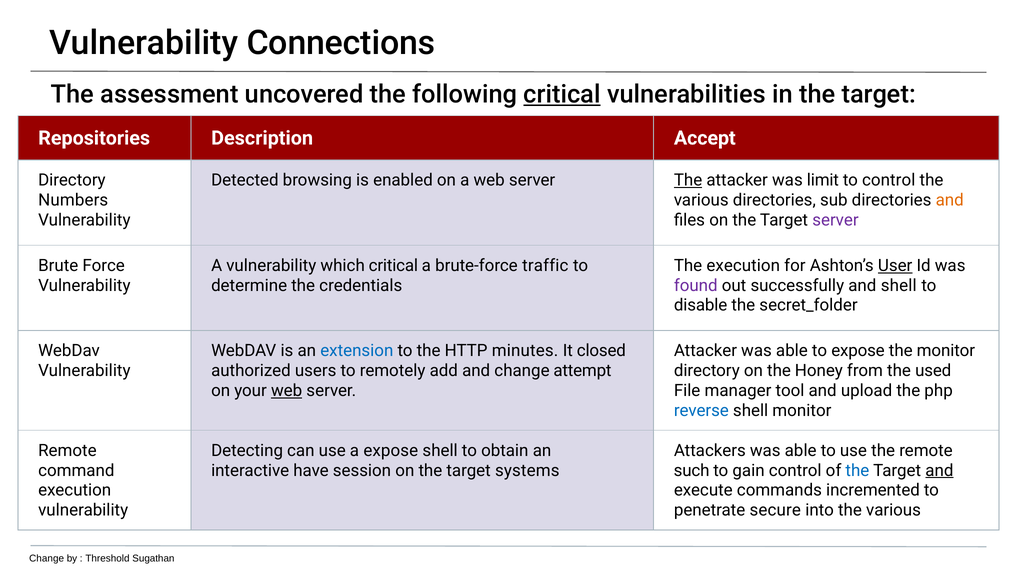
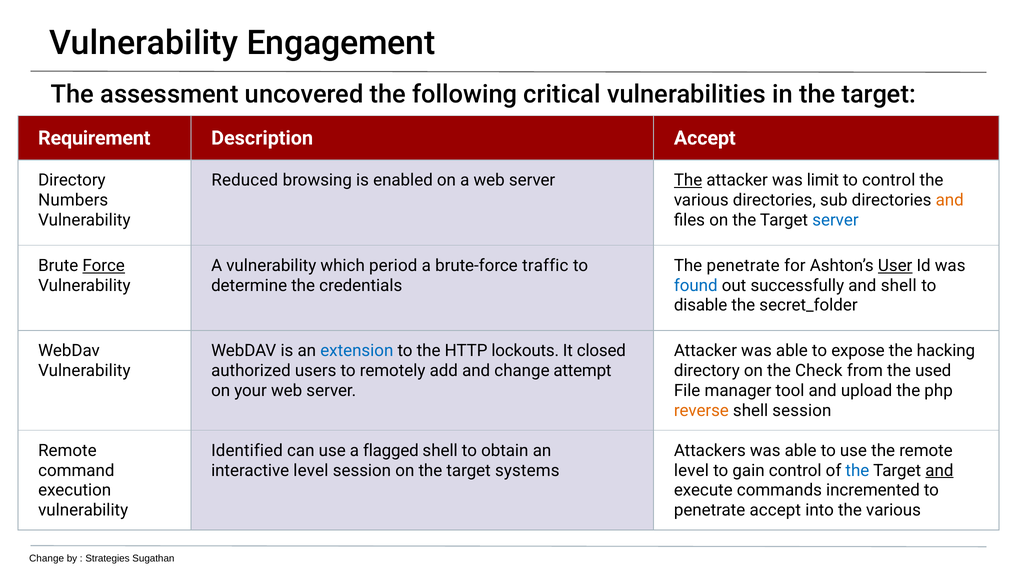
Connections: Connections -> Engagement (341, 43)
critical underline: present -> none (562, 94)
Repositories: Repositories -> Requirement (94, 138)
Detected: Detected -> Reduced (245, 180)
server colour: purple -> blue (835, 220)
Force underline: none -> present (104, 266)
which critical: critical -> period (393, 266)
The execution: execution -> penetrate (743, 266)
found colour: purple -> blue (696, 285)
minutes: minutes -> lockouts (525, 351)
the monitor: monitor -> hacking (946, 351)
Honey: Honey -> Check (819, 371)
web underline: present -> none (287, 391)
reverse colour: blue -> orange (701, 410)
shell monitor: monitor -> session (802, 410)
Detecting: Detecting -> Identified (247, 451)
a expose: expose -> flagged (391, 451)
interactive have: have -> level (311, 471)
such: such -> level (691, 471)
penetrate secure: secure -> accept (775, 510)
Threshold: Threshold -> Strategies (108, 559)
